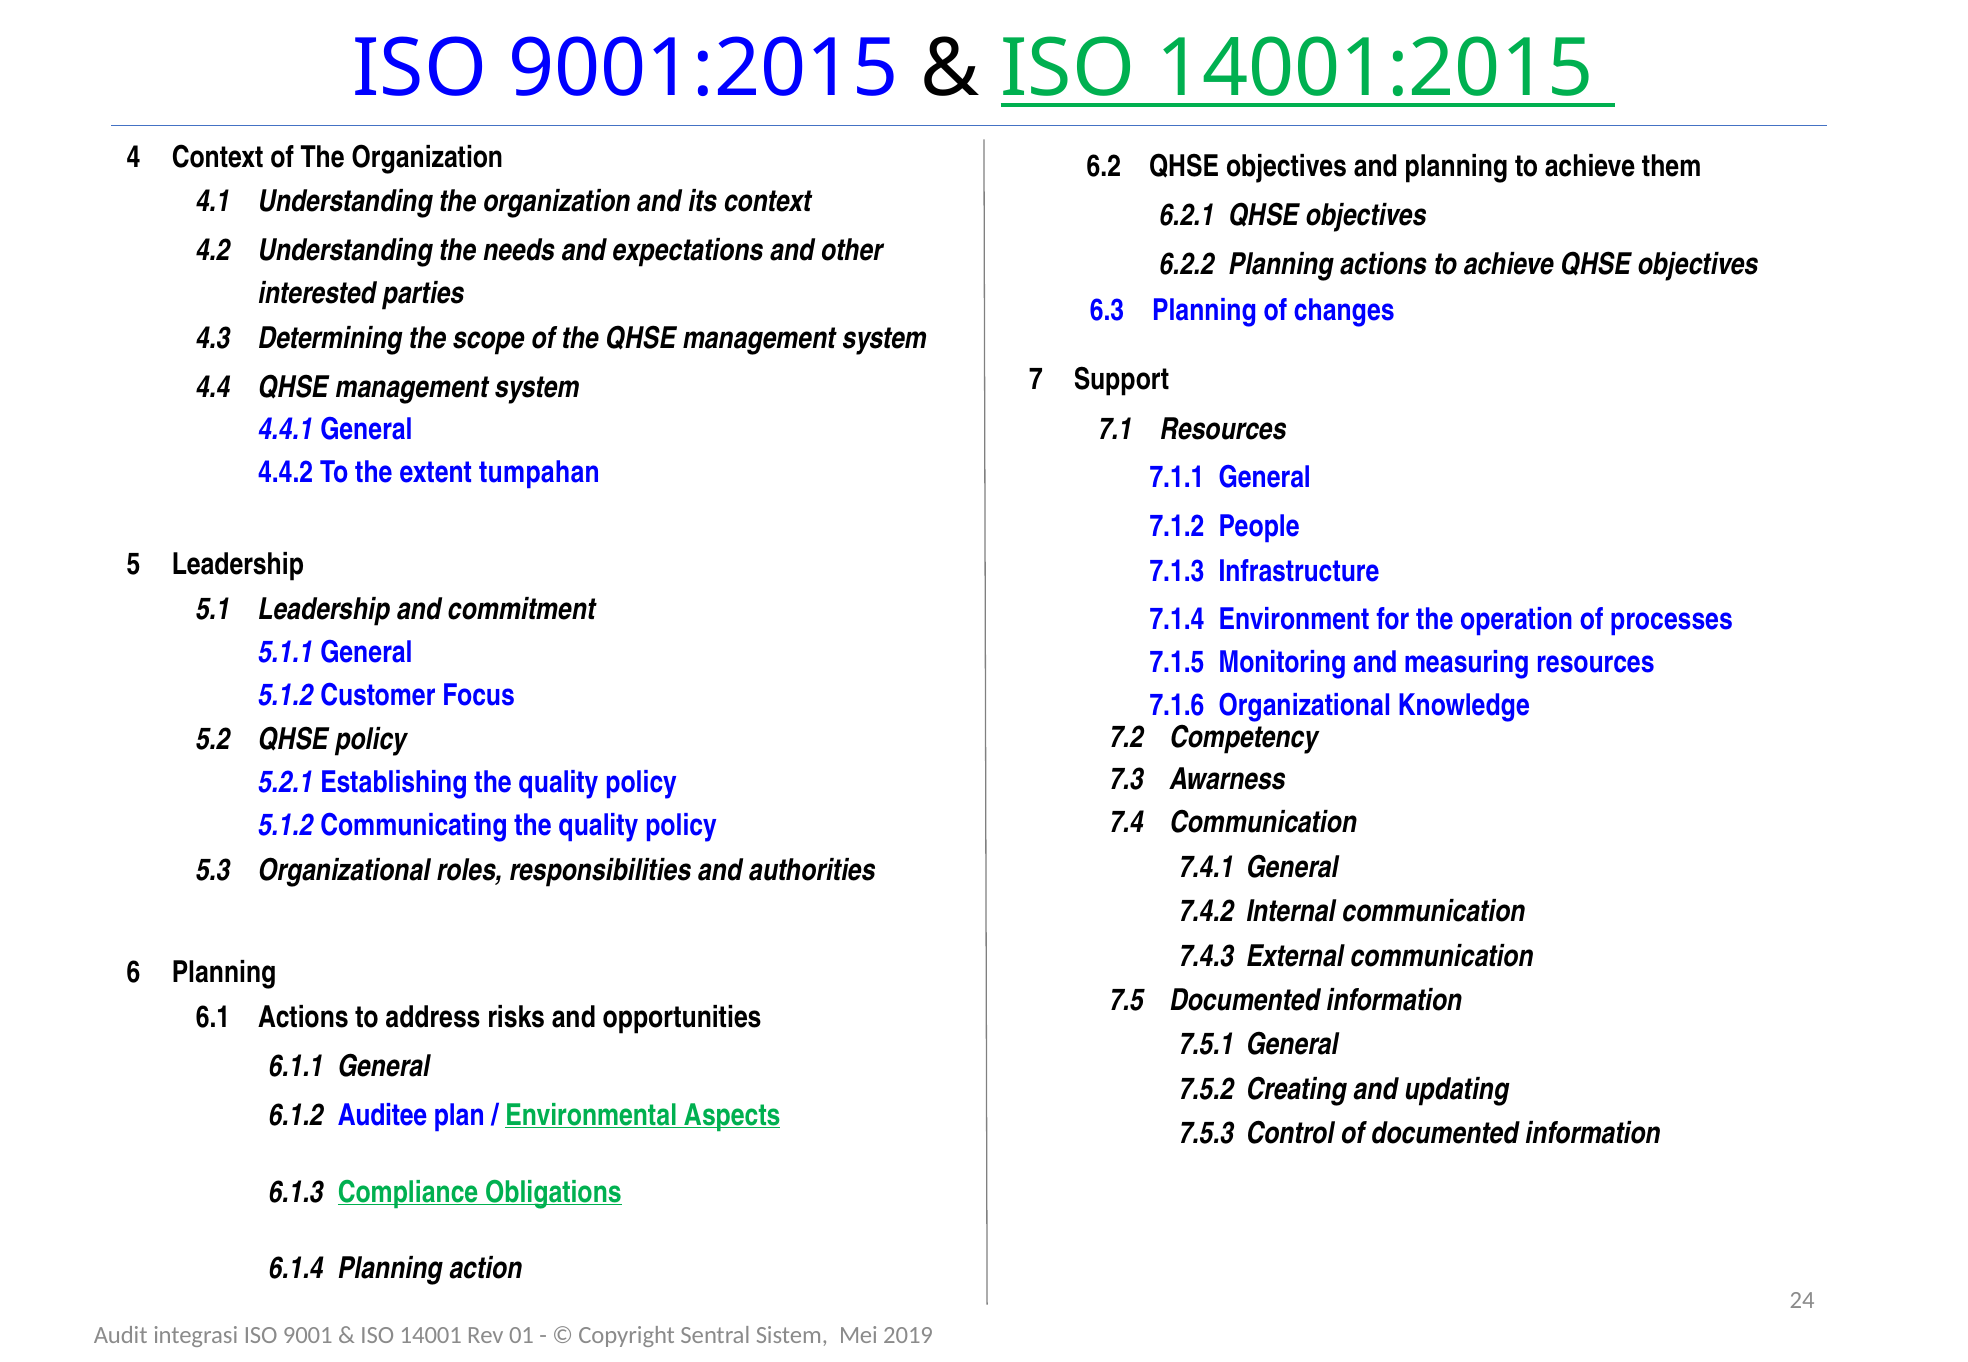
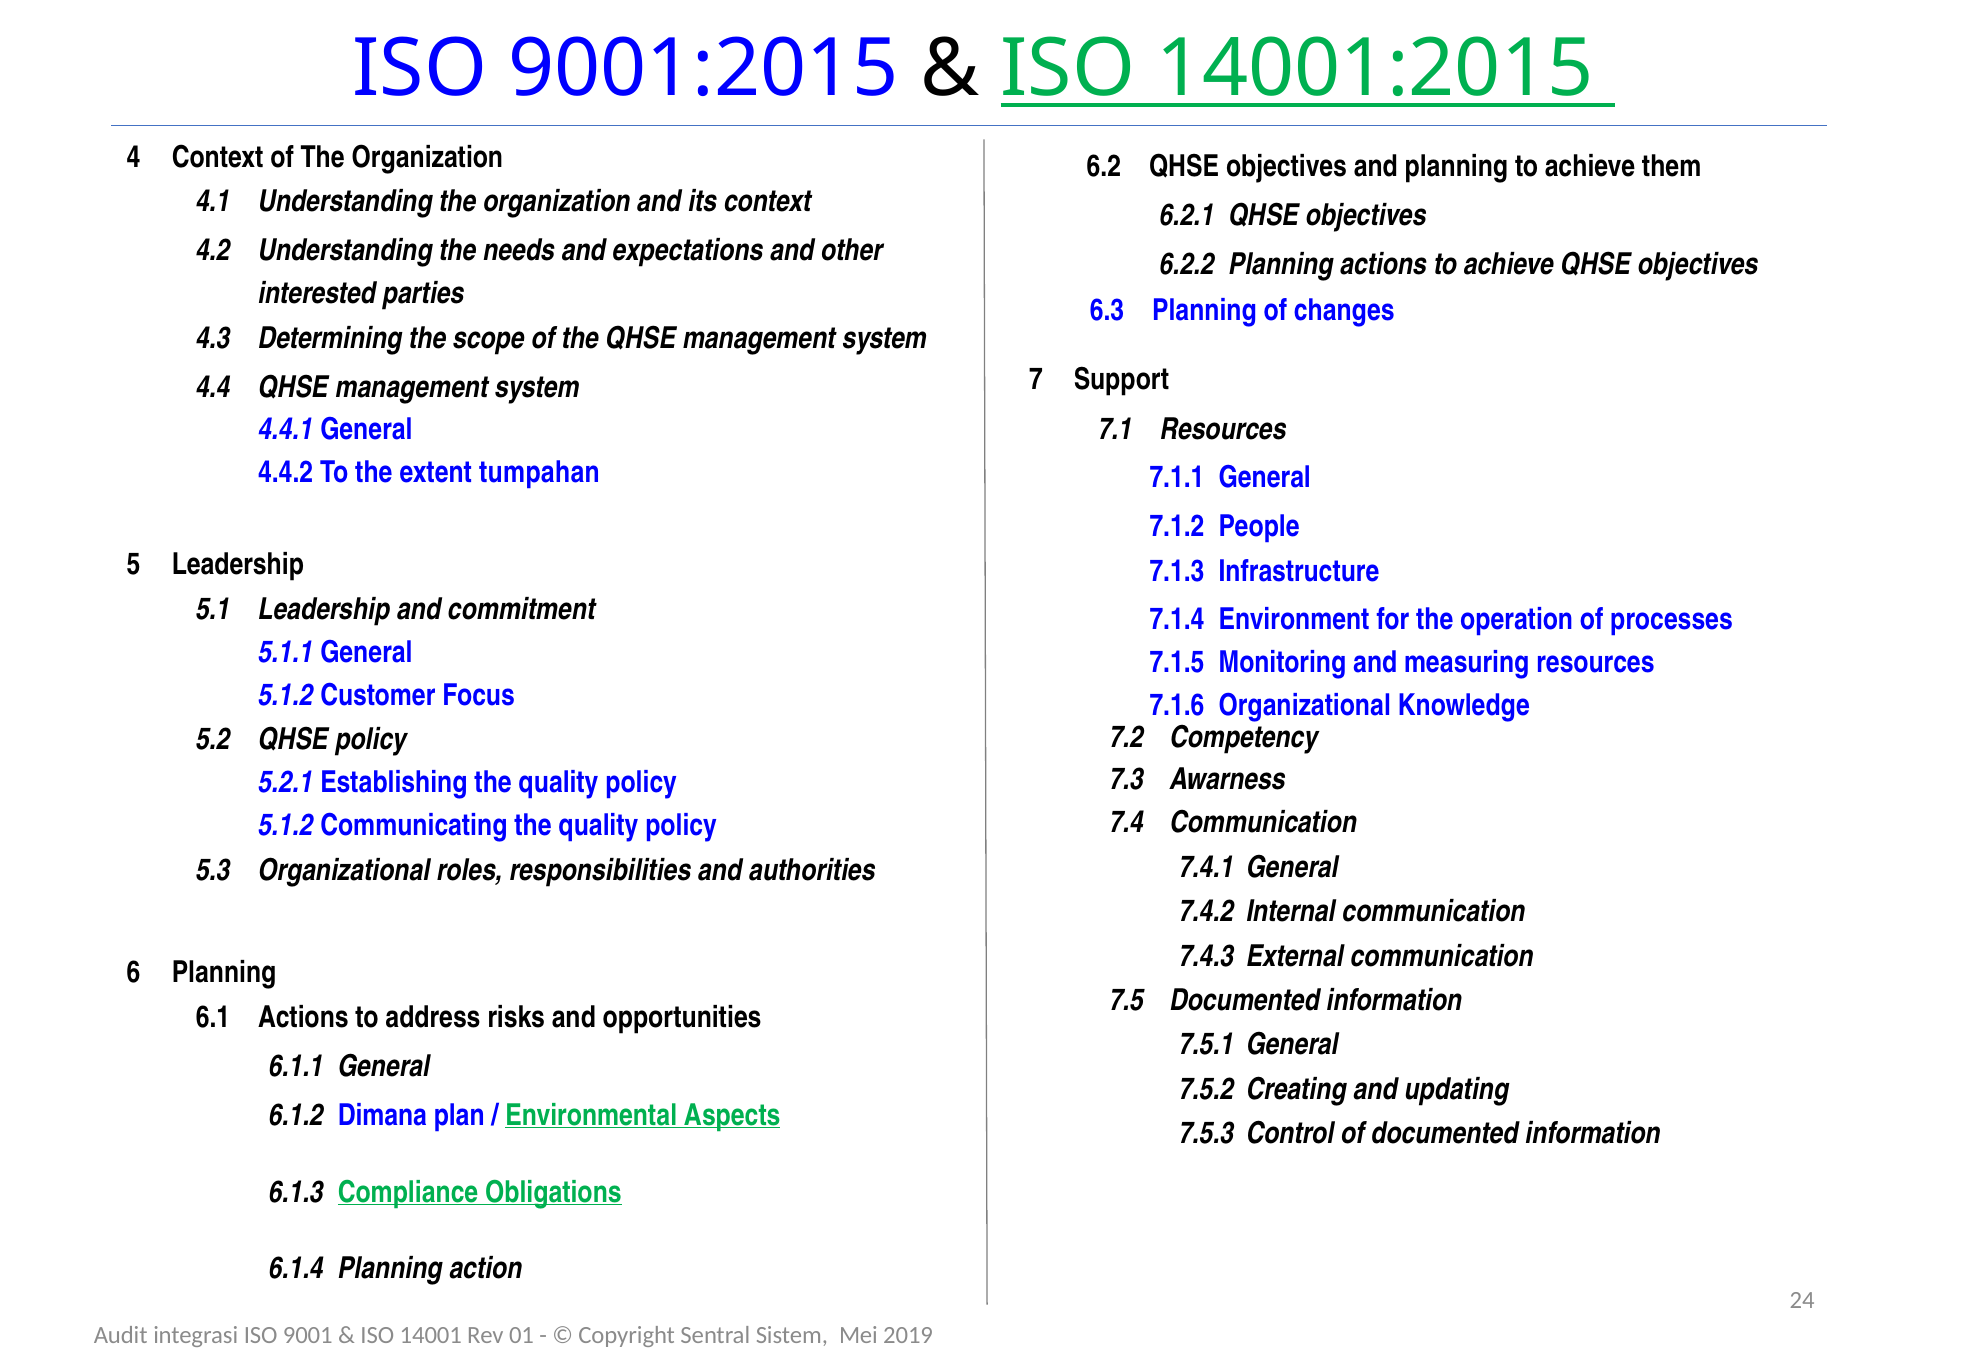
Auditee: Auditee -> Dimana (382, 1116)
